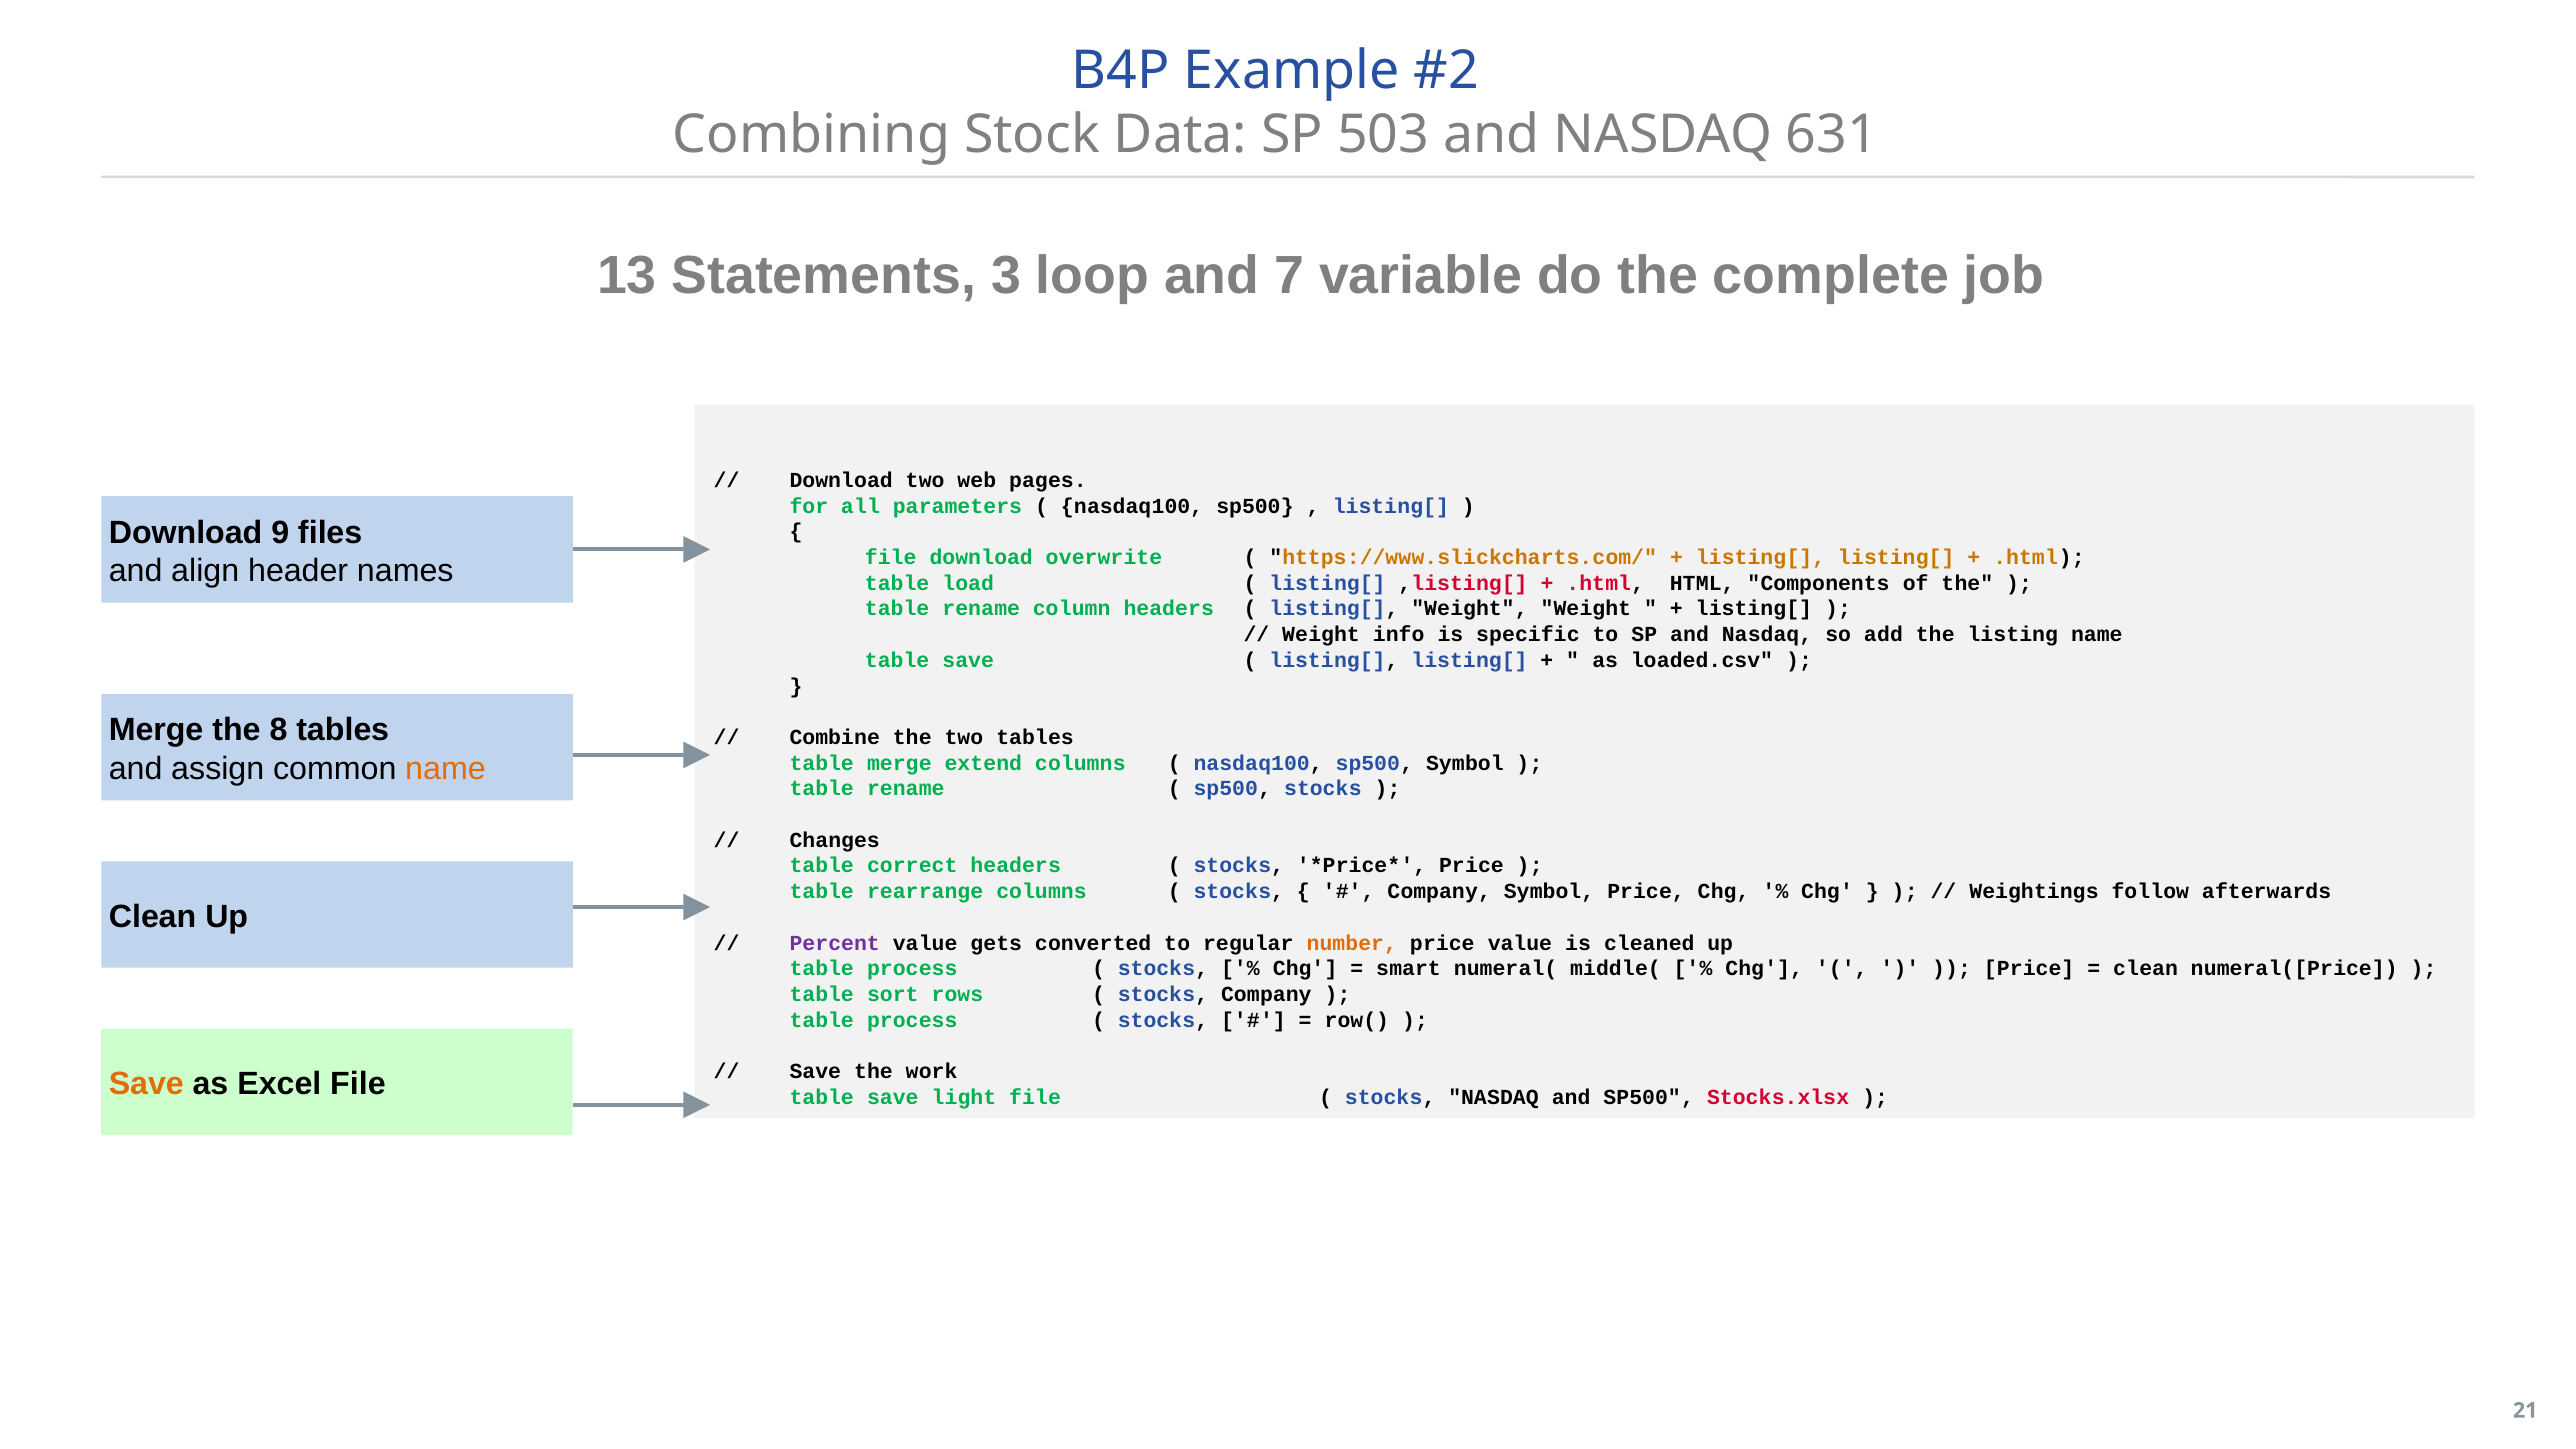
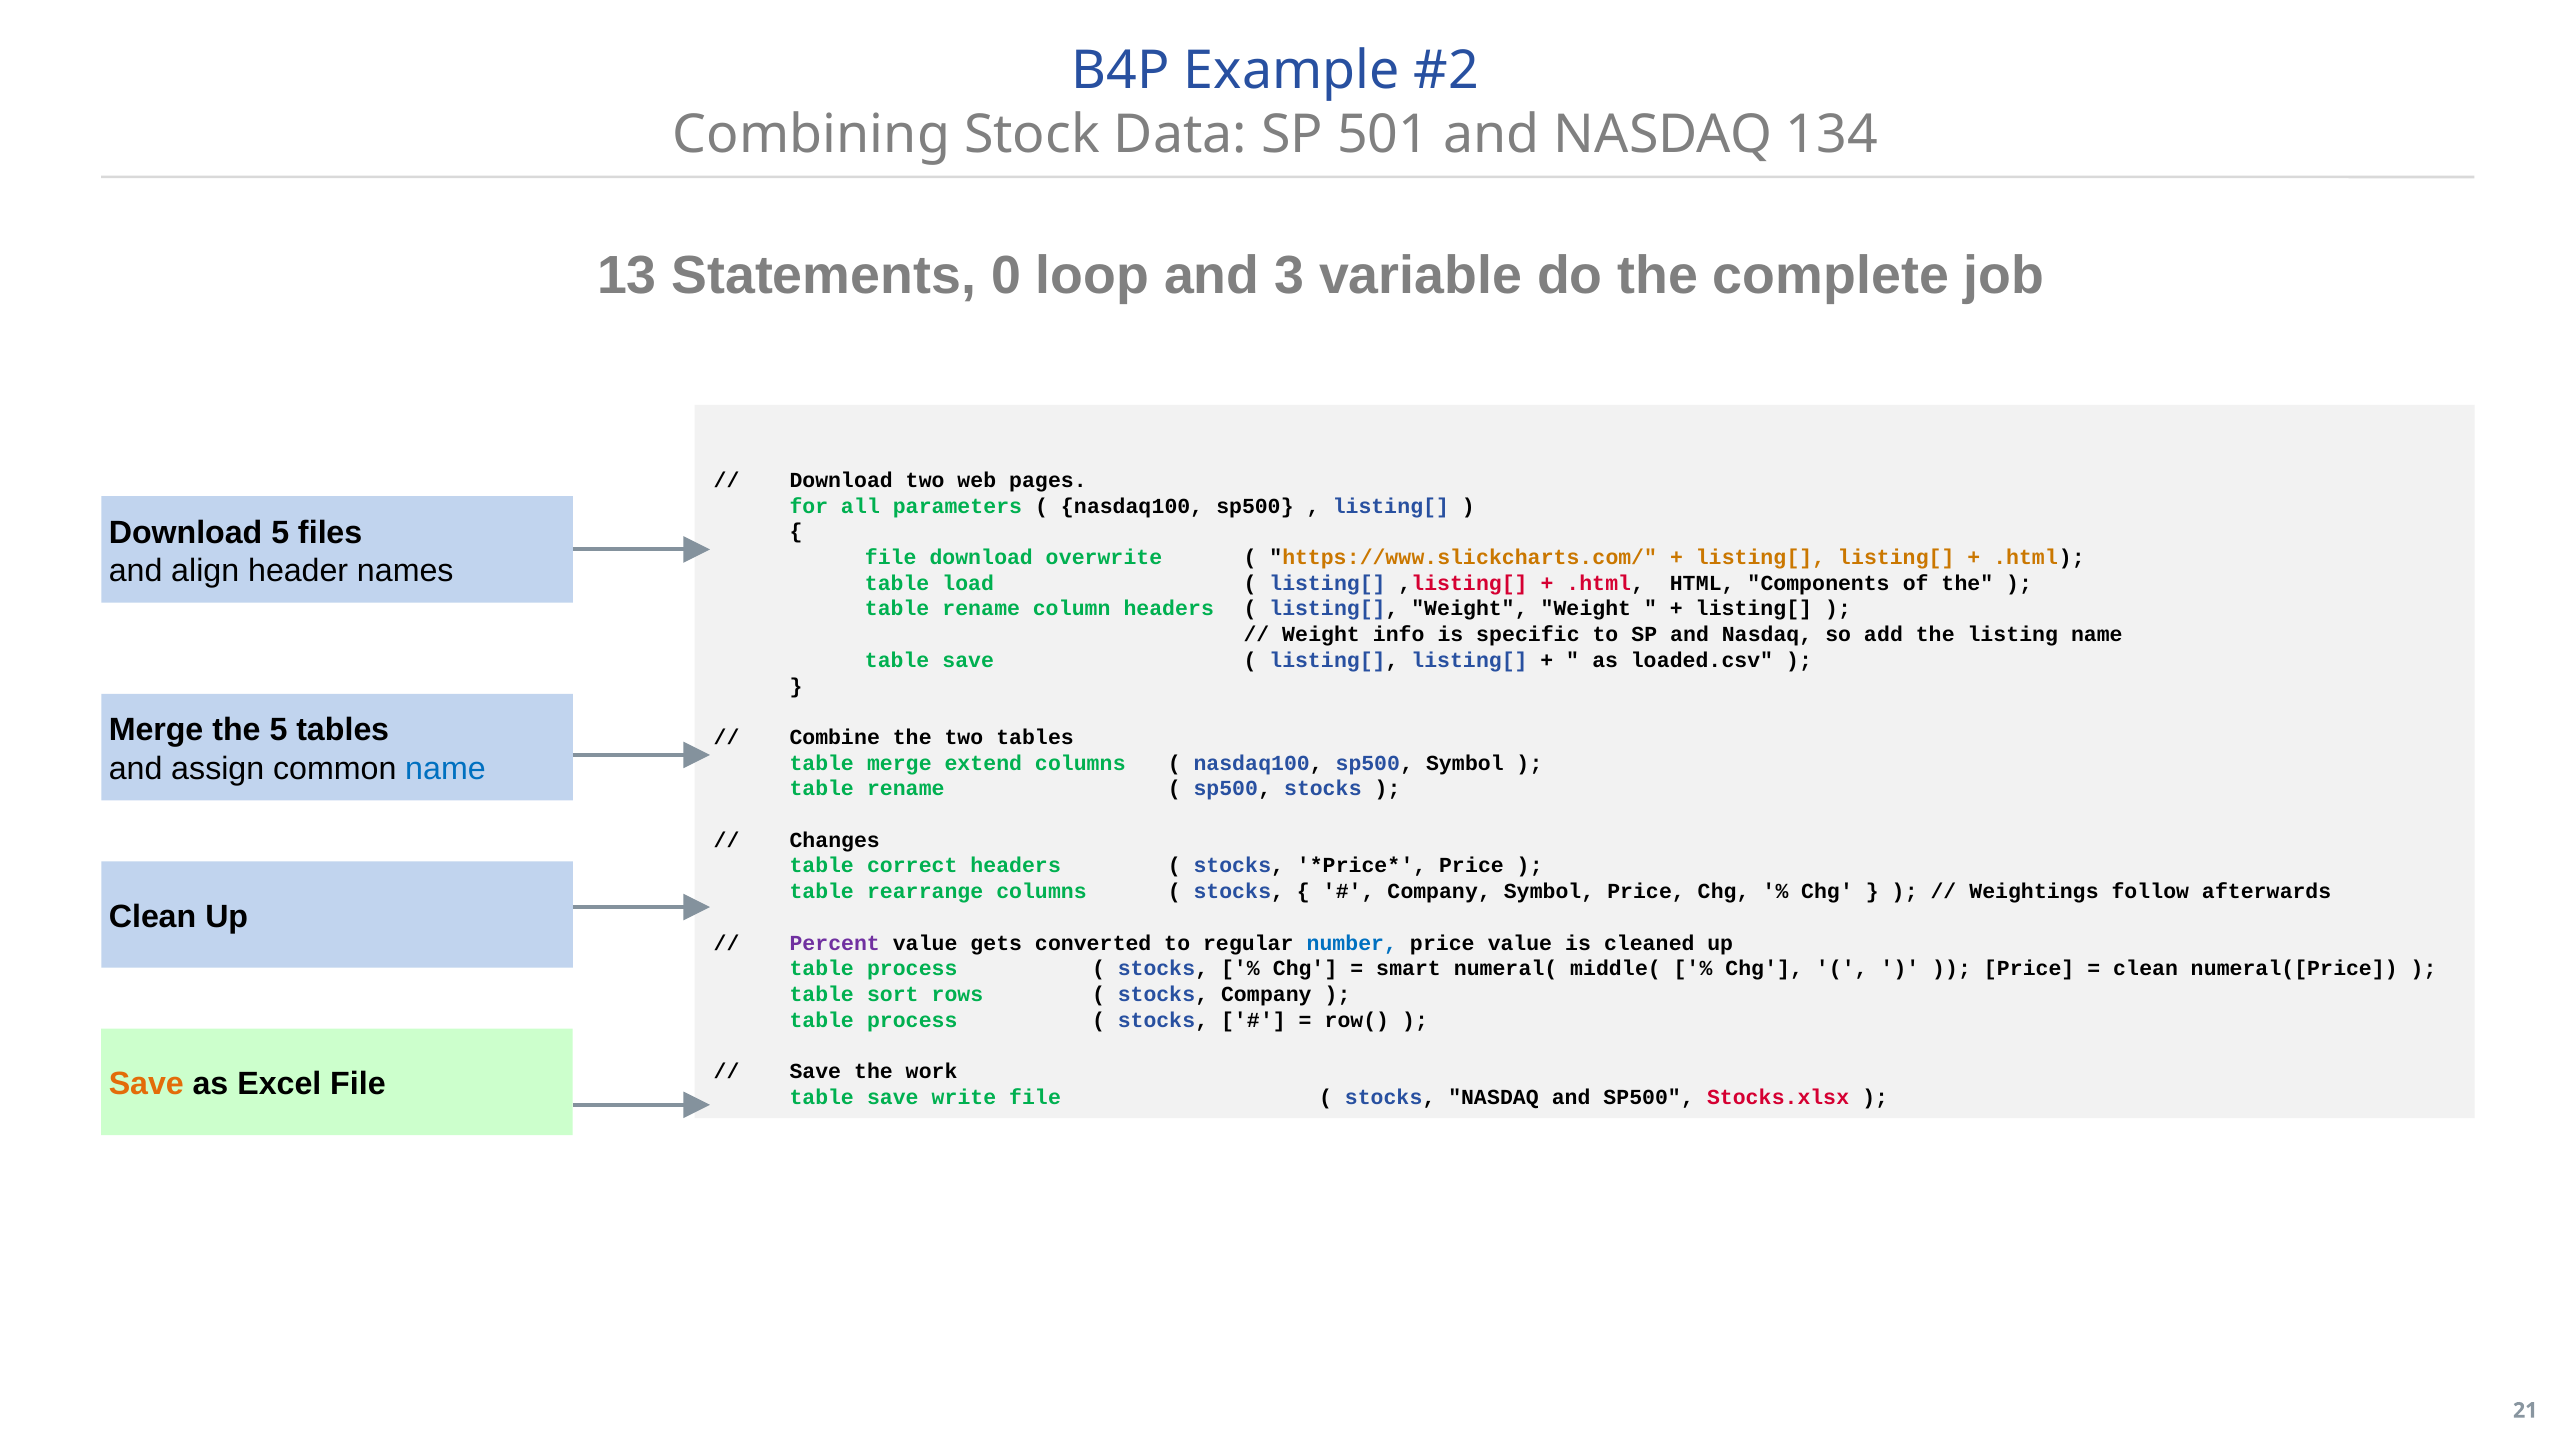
503: 503 -> 501 (1383, 135)
631: 631 -> 134 (1832, 135)
3: 3 -> 0 (1006, 276)
7: 7 -> 3 (1289, 276)
Download 9: 9 -> 5 (280, 532)
the 8: 8 -> 5 (279, 730)
name colour: orange -> blue (446, 769)
number colour: orange -> blue (1352, 943)
light: light -> write (964, 1097)
